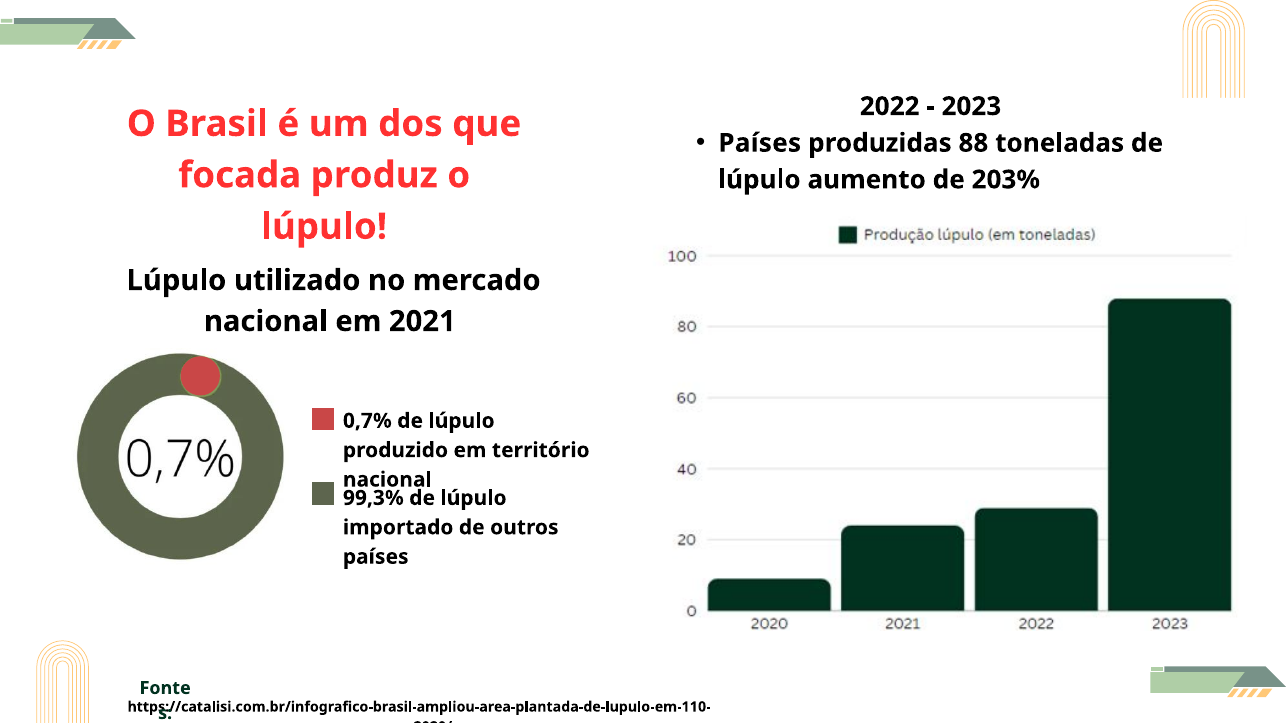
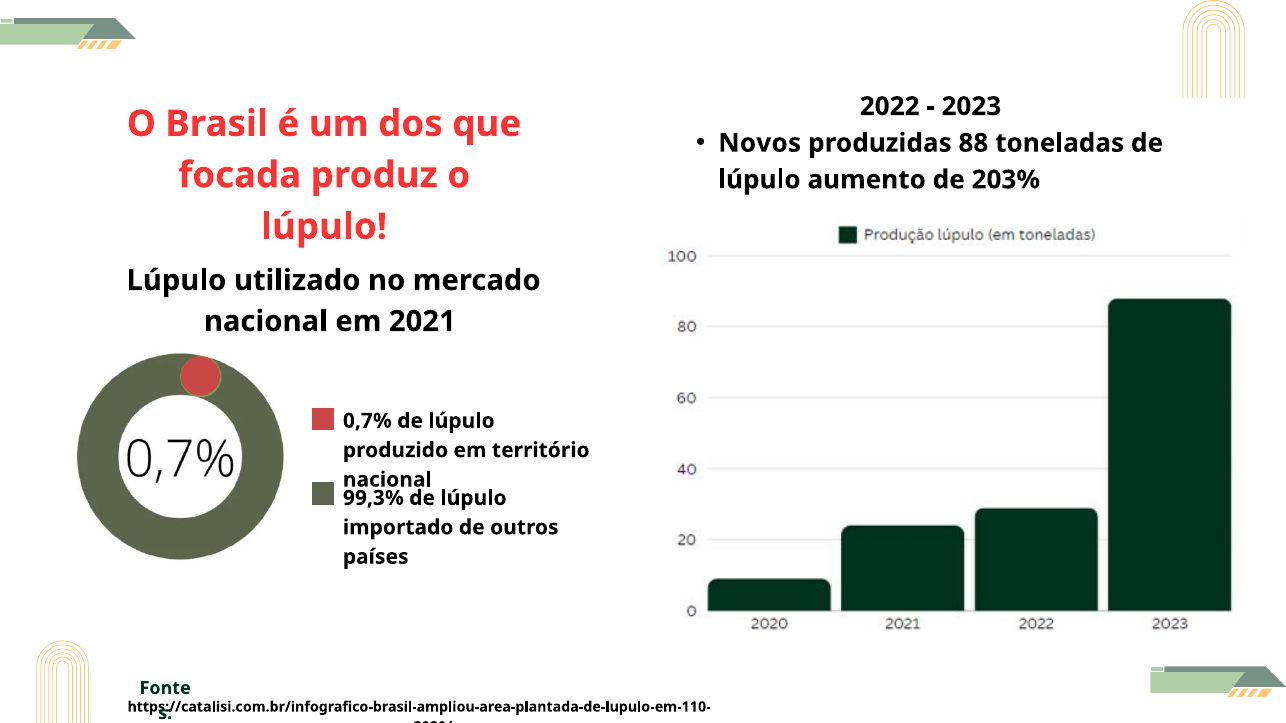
Países: Países -> Novos (760, 143)
